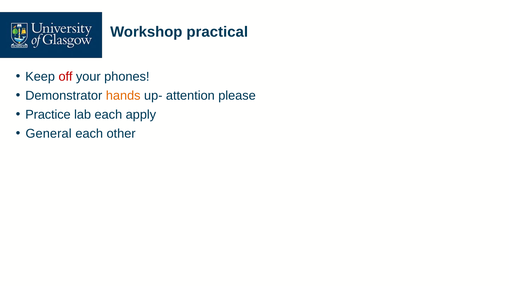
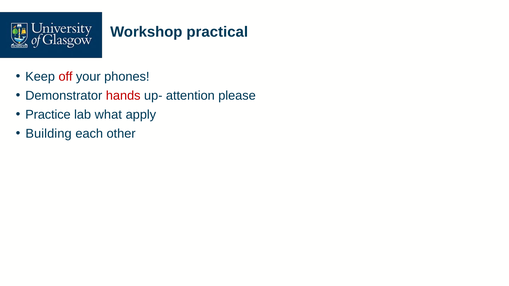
hands colour: orange -> red (123, 96)
lab each: each -> what (108, 115)
General: General -> Building (49, 134)
